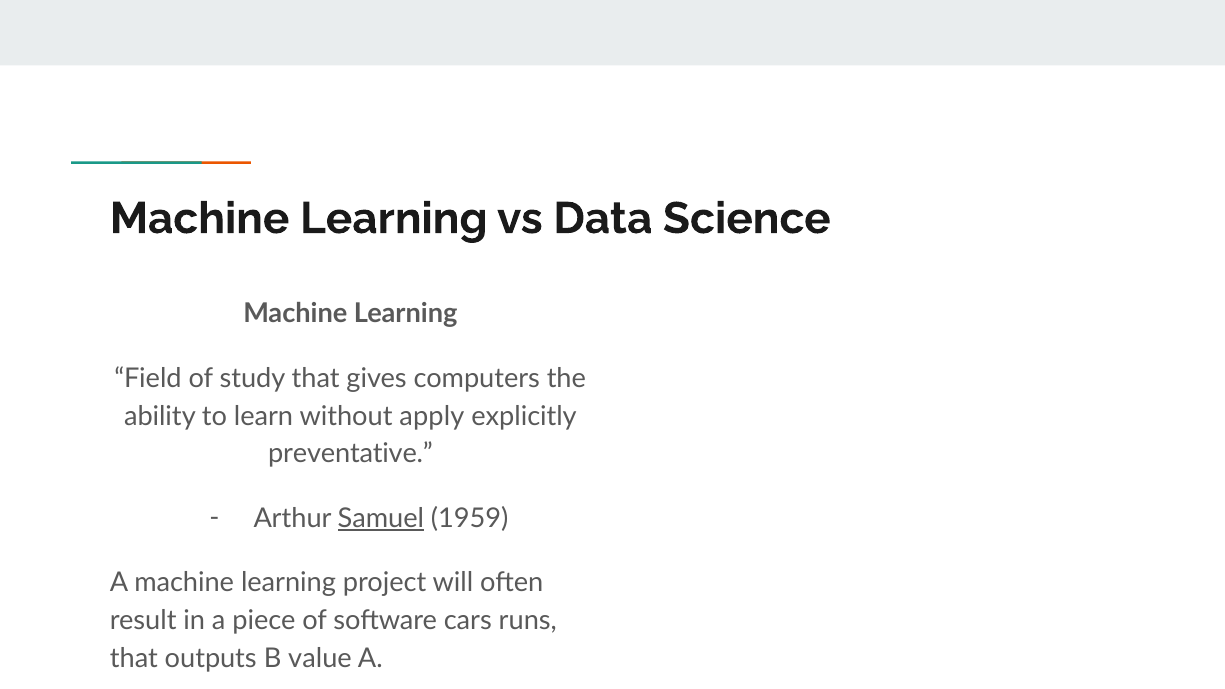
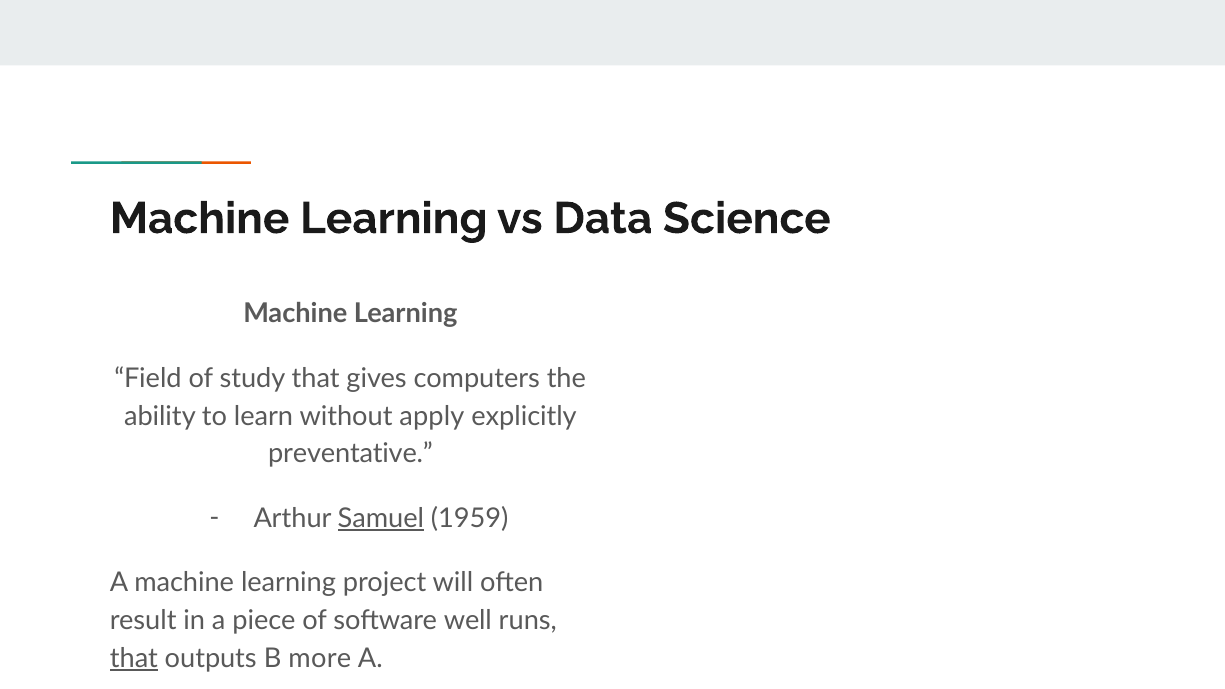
cars: cars -> well (468, 621)
that underline: none -> present (134, 658)
value: value -> more (320, 658)
